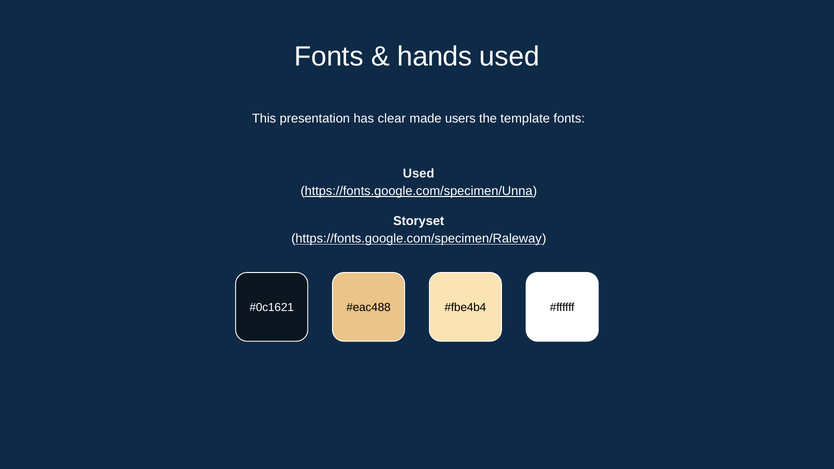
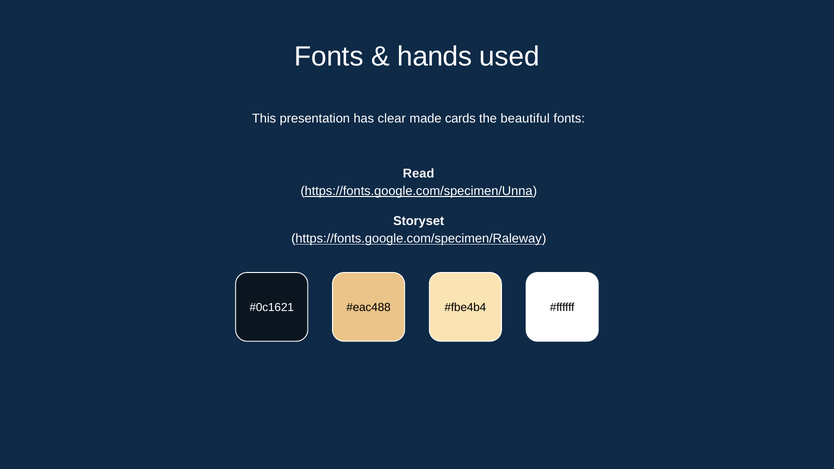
users: users -> cards (460, 118)
template: template -> beautiful (525, 118)
Used: Used -> Read (419, 173)
